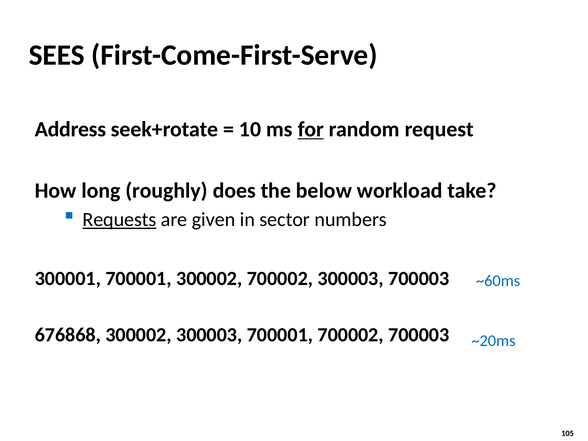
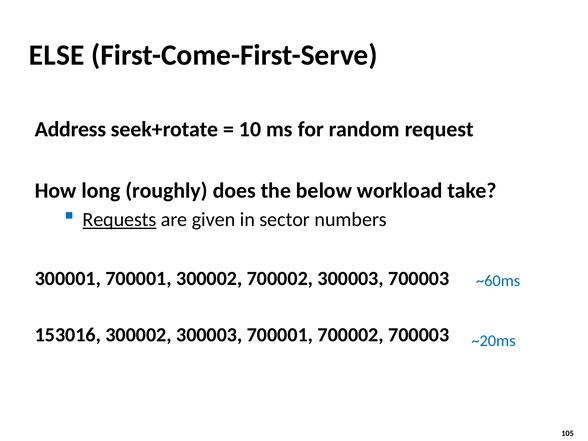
SEES: SEES -> ELSE (57, 55)
for underline: present -> none (311, 129)
676868: 676868 -> 153016 (68, 335)
